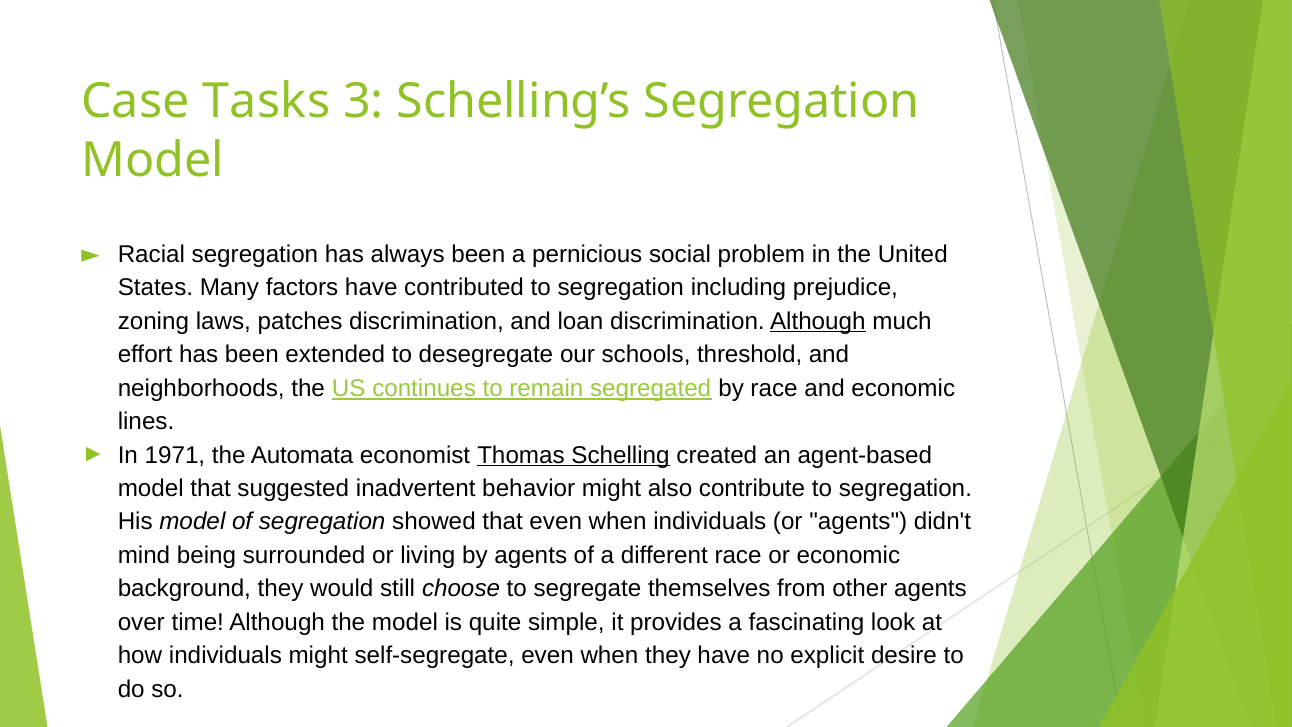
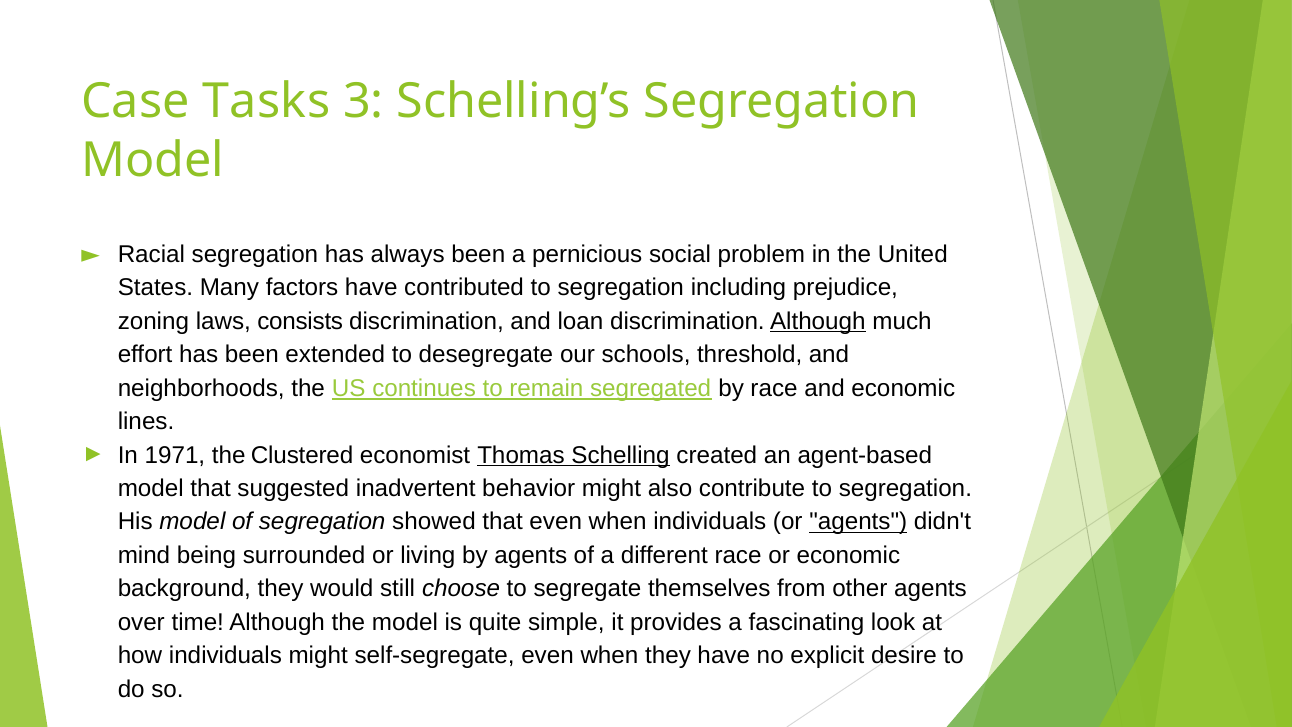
patches: patches -> consists (300, 321)
Automata: Automata -> Clustered (302, 455)
agents underline: none -> present (858, 522)
